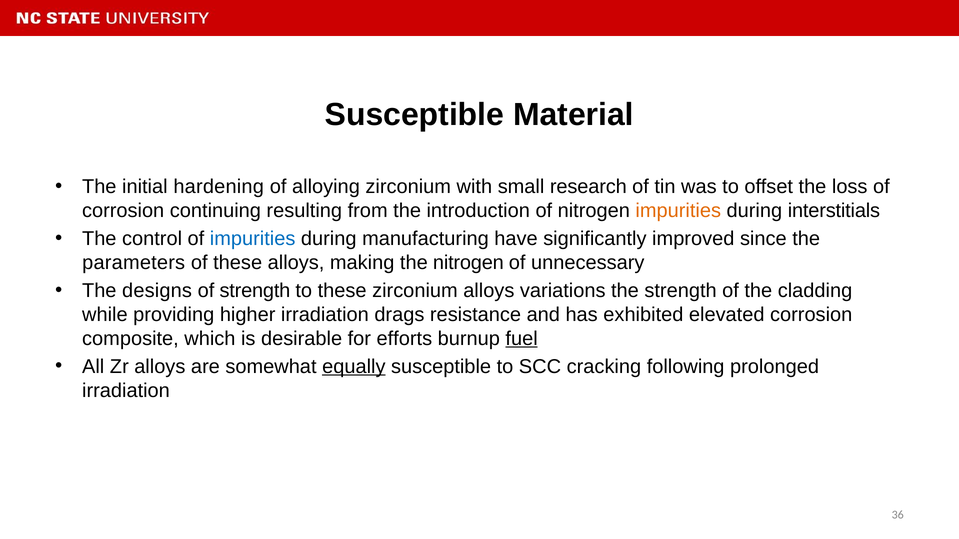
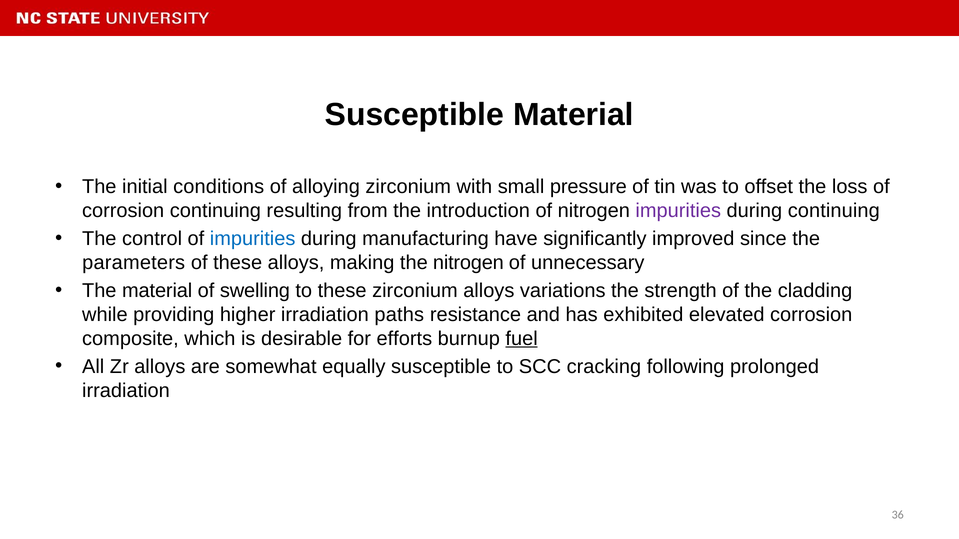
hardening: hardening -> conditions (219, 187)
research: research -> pressure (588, 187)
impurities colour: orange -> purple (678, 211)
during interstitials: interstitials -> continuing (834, 211)
The designs: designs -> material (157, 291)
of strength: strength -> swelling (255, 291)
drags: drags -> paths (399, 315)
equally underline: present -> none (354, 367)
